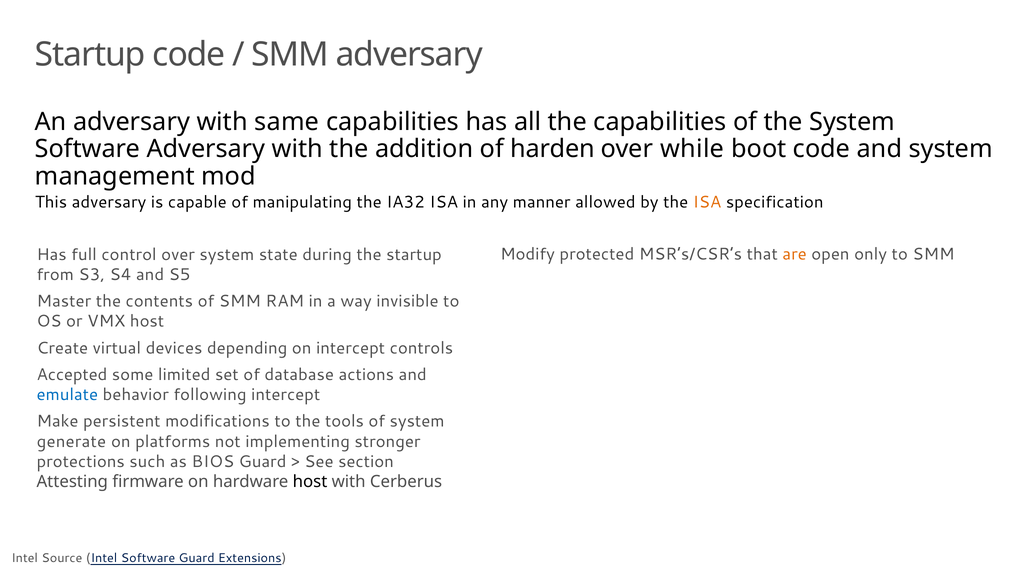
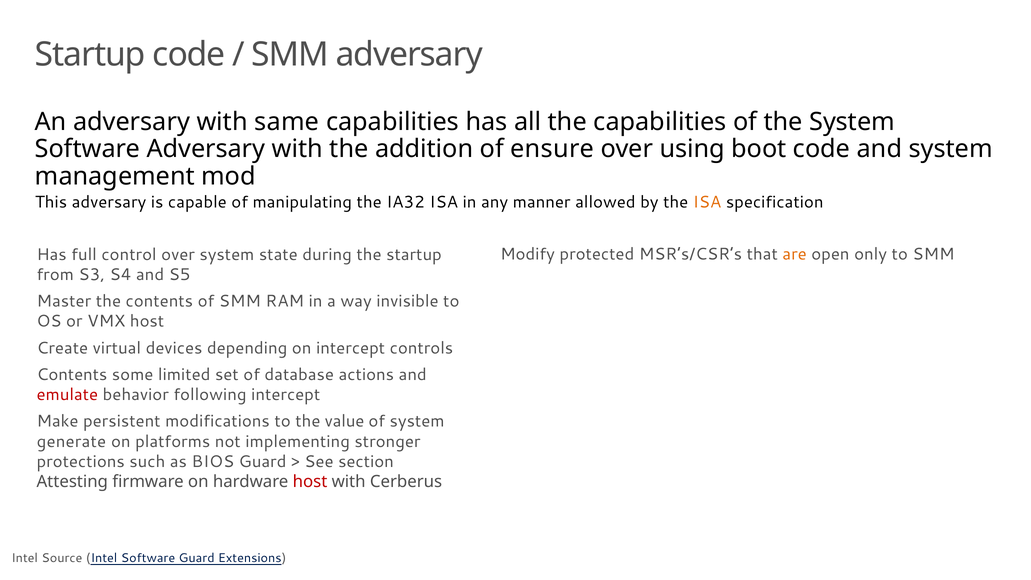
harden: harden -> ensure (552, 149)
while: while -> using (692, 149)
Accepted: Accepted -> Contents (72, 374)
emulate colour: blue -> red (67, 395)
tools: tools -> value (345, 421)
host colour: black -> red (310, 482)
